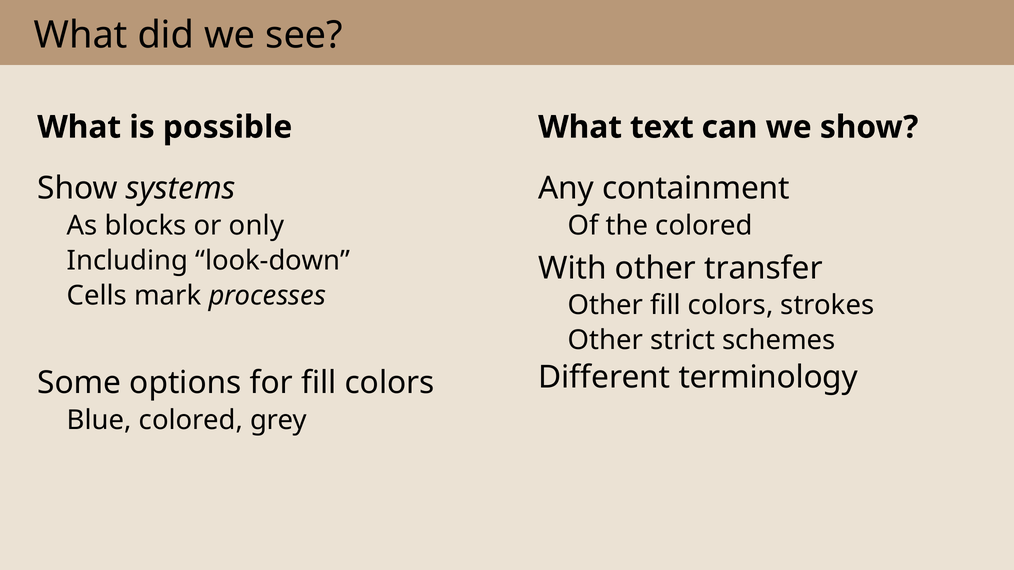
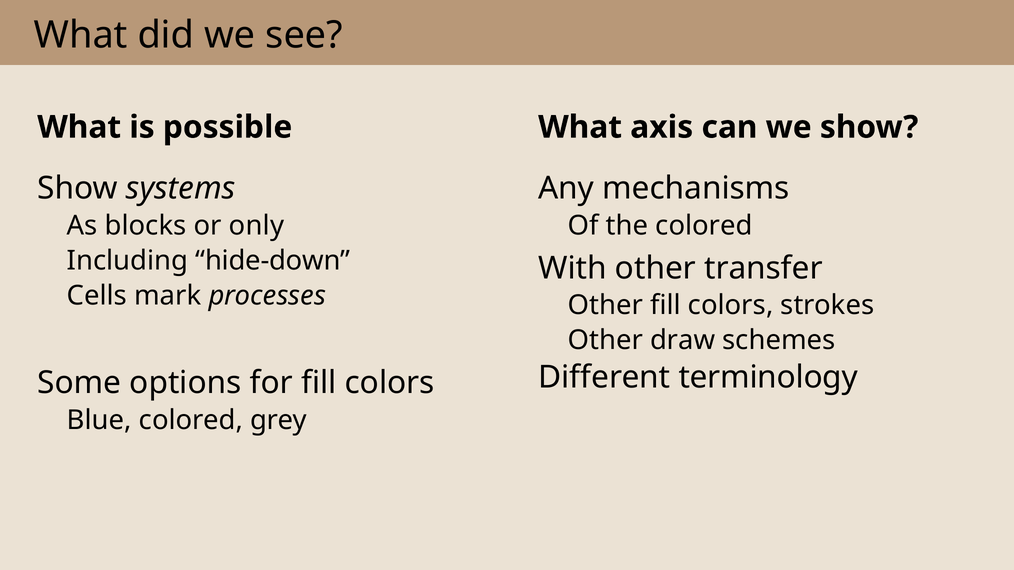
text: text -> axis (662, 127)
containment: containment -> mechanisms (696, 189)
look-down: look-down -> hide-down (273, 261)
strict: strict -> draw (683, 340)
